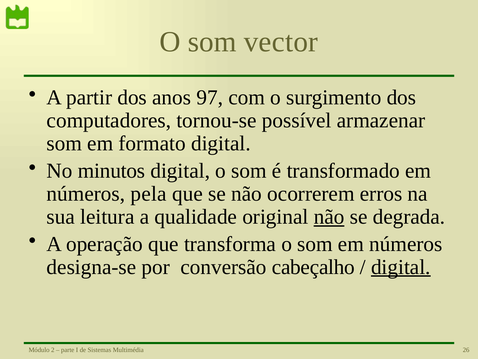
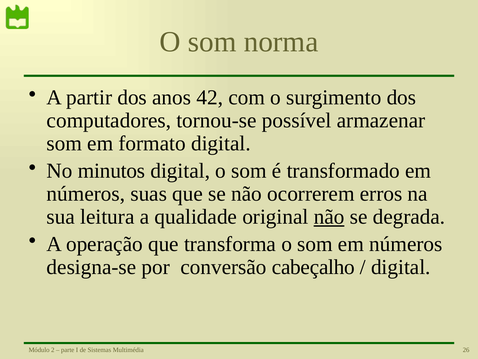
vector: vector -> norma (281, 42)
97: 97 -> 42 (210, 97)
pela: pela -> suas (149, 193)
digital underline: present -> none (401, 267)
